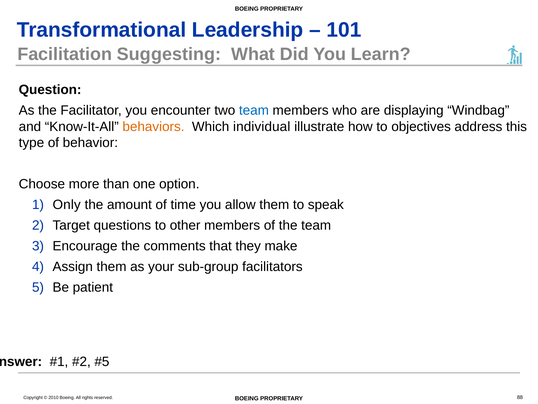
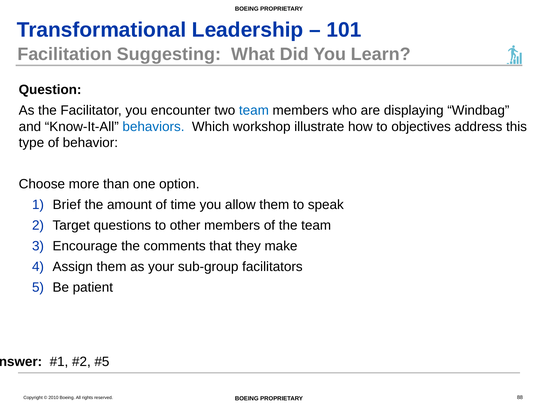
behaviors colour: orange -> blue (153, 126)
individual: individual -> workshop (262, 126)
Only: Only -> Brief (67, 204)
